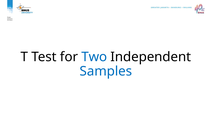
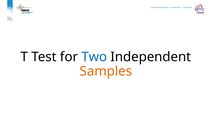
Samples colour: blue -> orange (106, 71)
